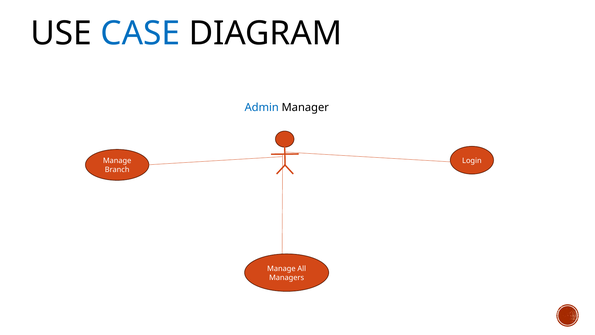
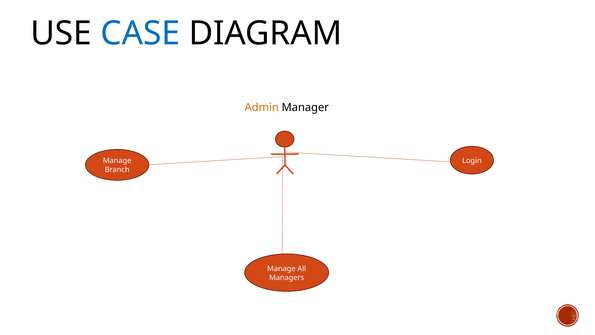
Admin colour: blue -> orange (262, 107)
